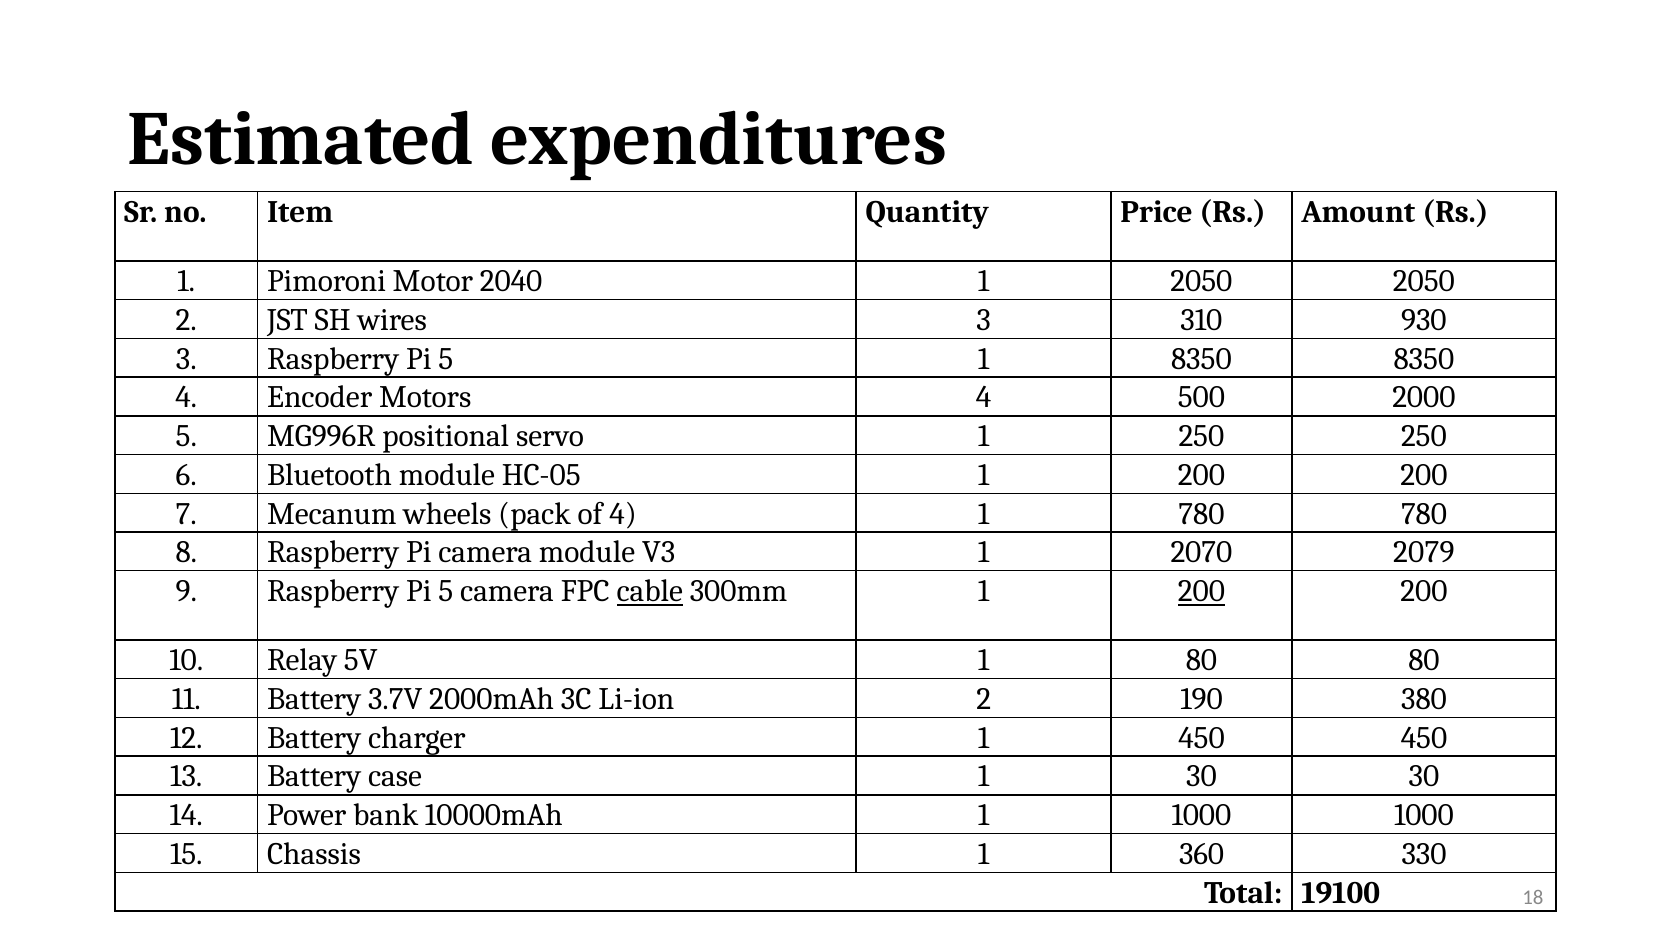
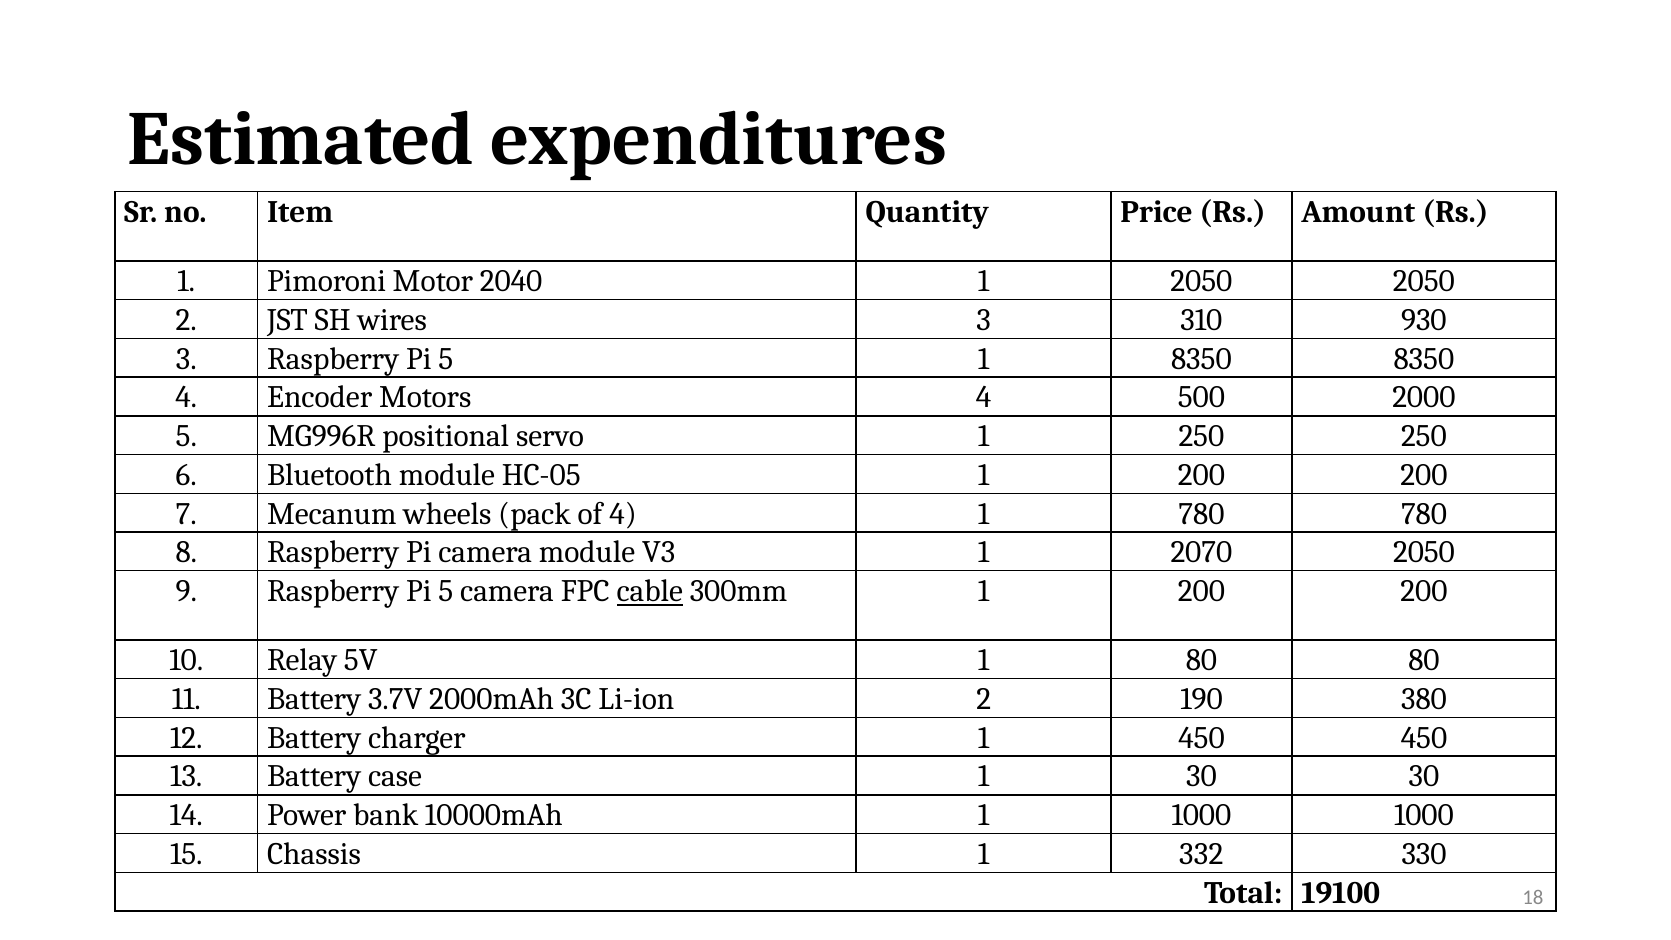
2070 2079: 2079 -> 2050 (1424, 552)
200 underline: present -> none (1202, 591)
360: 360 -> 332 (1201, 854)
